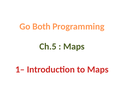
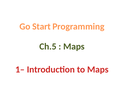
Both: Both -> Start (41, 27)
